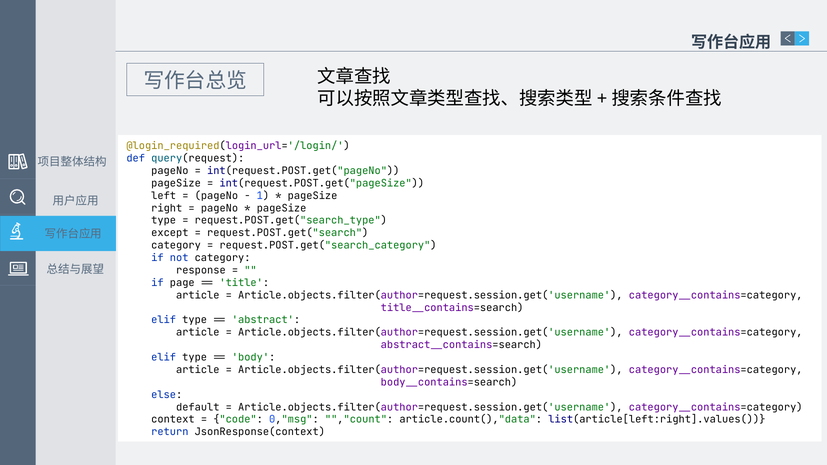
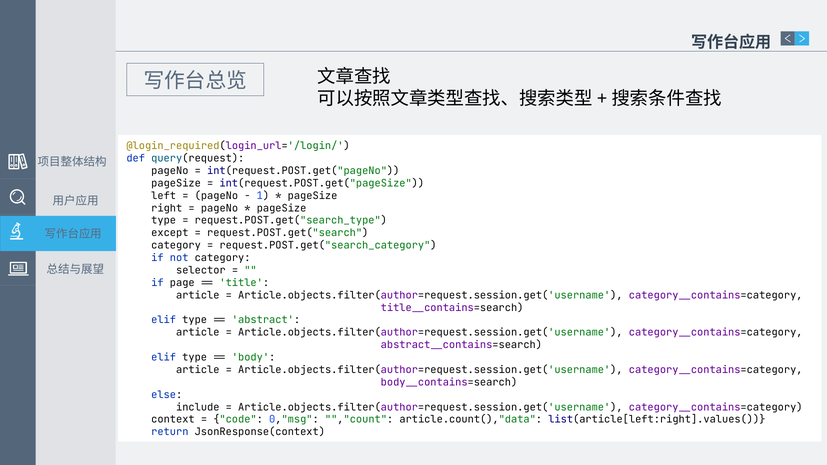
response: response -> selector (201, 270)
default: default -> include (198, 407)
